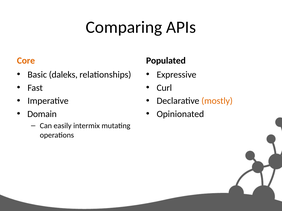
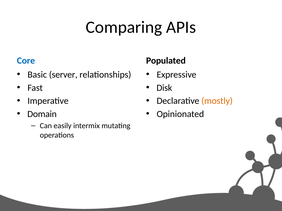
Core colour: orange -> blue (26, 61)
daleks: daleks -> server (63, 75)
Curl: Curl -> Disk (164, 88)
